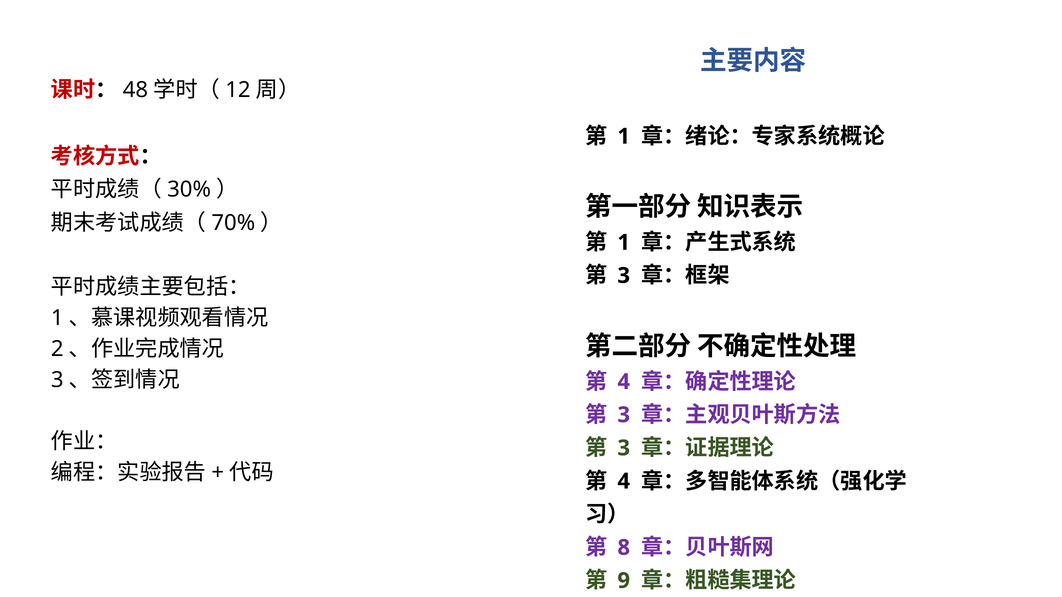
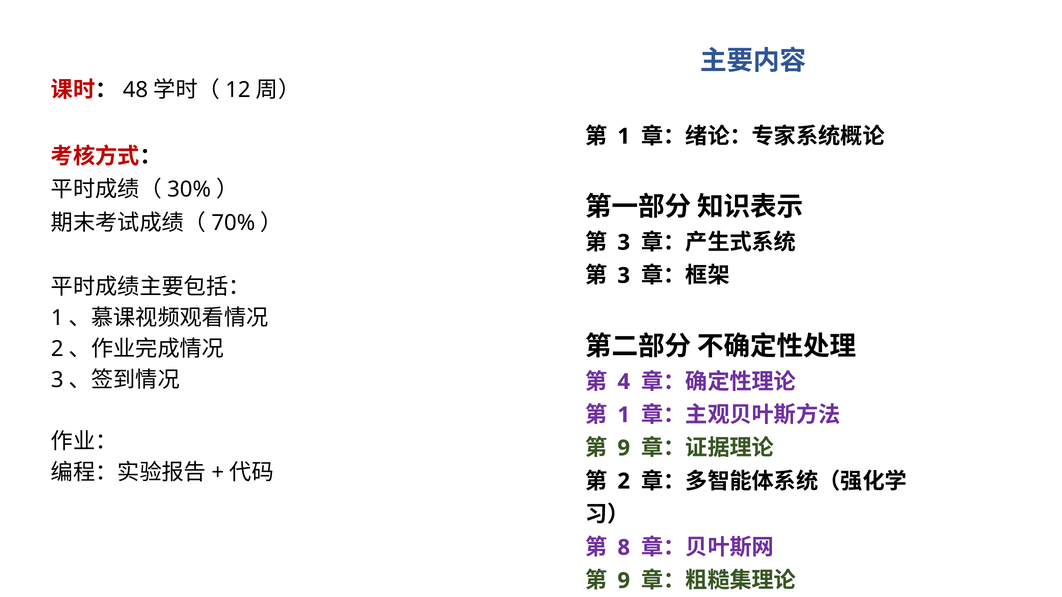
1: 1 -> 3 (624, 243)
3: 3 -> 1 (624, 415)
3: 3 -> 9 (624, 448)
4: 4 -> 2 (624, 482)
